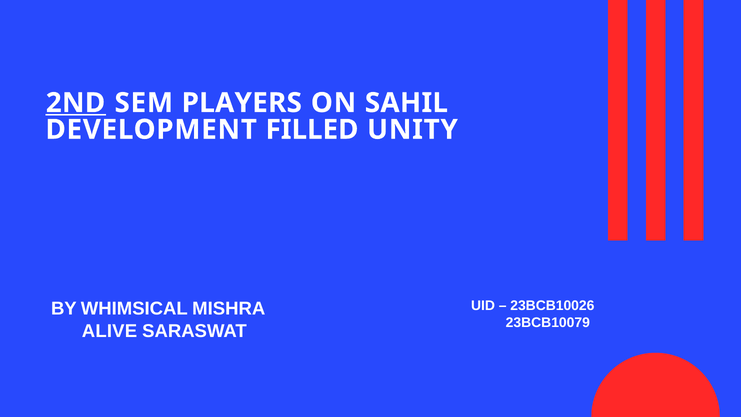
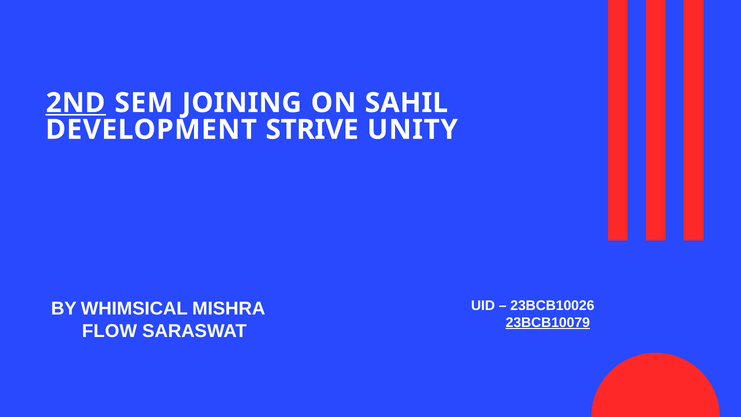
PLAYERS: PLAYERS -> JOINING (242, 103)
FILLED: FILLED -> STRIVE (312, 130)
23BCB10079 underline: none -> present (548, 322)
ALIVE: ALIVE -> FLOW (109, 331)
